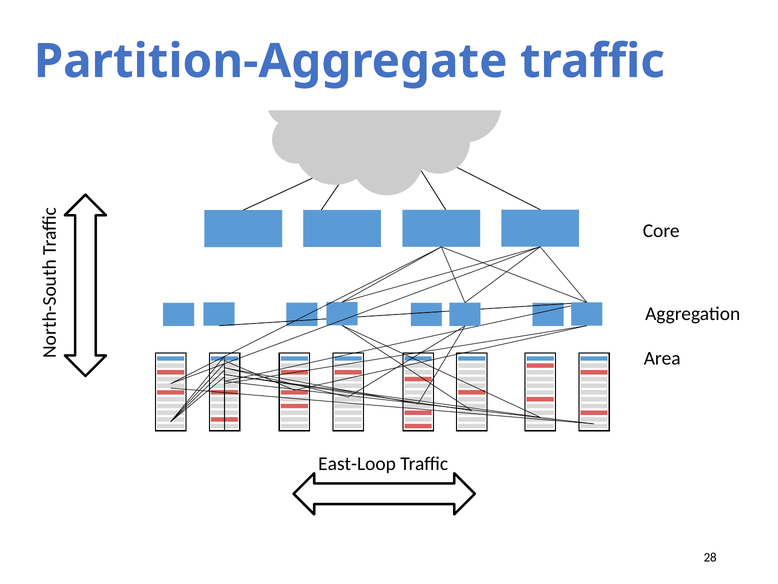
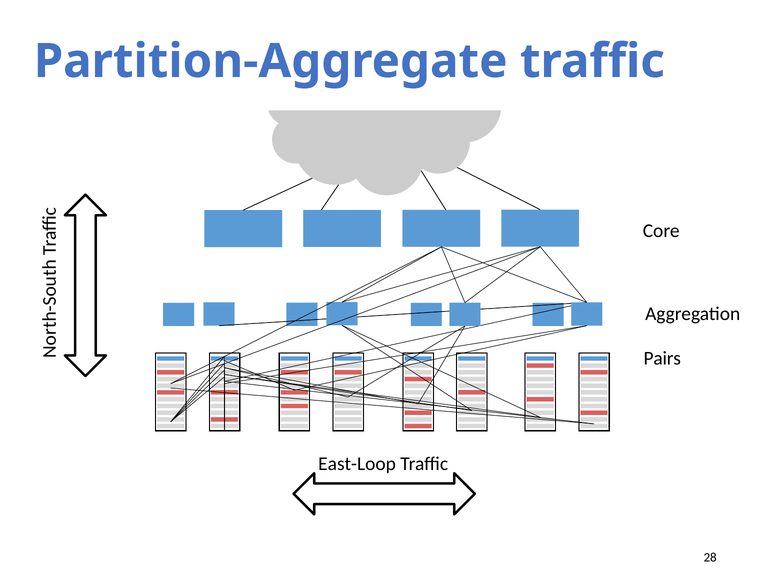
Area: Area -> Pairs (662, 358)
